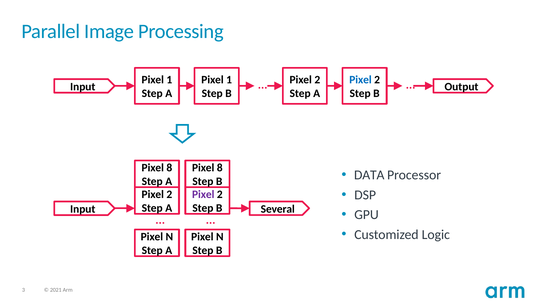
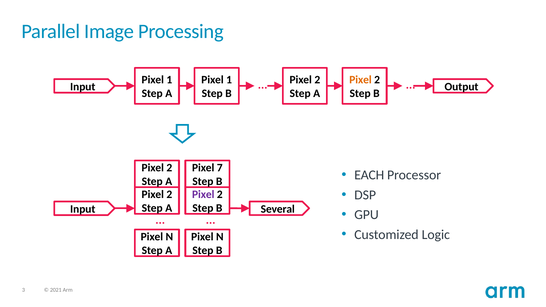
Pixel colour: blue -> orange (360, 80)
8: 8 -> 2 (169, 168)
8: 8 -> 7 (220, 168)
DATA: DATA -> EACH (369, 175)
